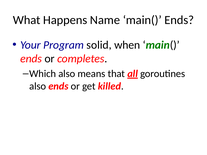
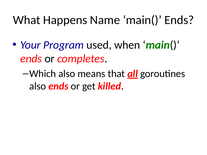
solid: solid -> used (99, 45)
